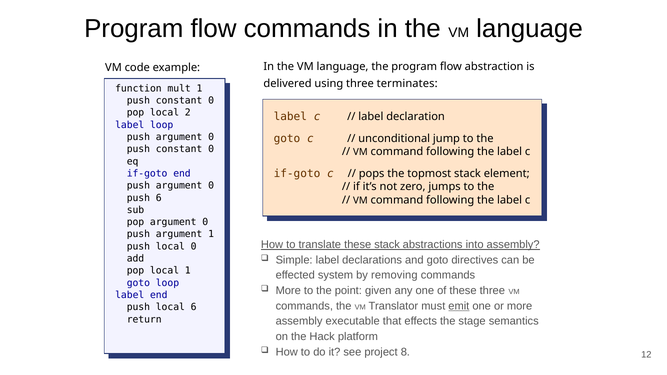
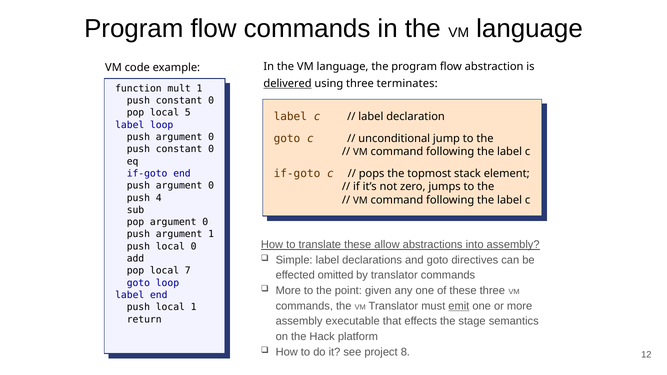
delivered underline: none -> present (288, 84)
2: 2 -> 5 (188, 113)
6: 6 -> 4 (159, 198)
these stack: stack -> allow (387, 245)
1: 1 -> 7 (188, 271)
system: system -> omitted (336, 275)
by removing: removing -> translator (394, 275)
6: 6 -> 1 (194, 307)
